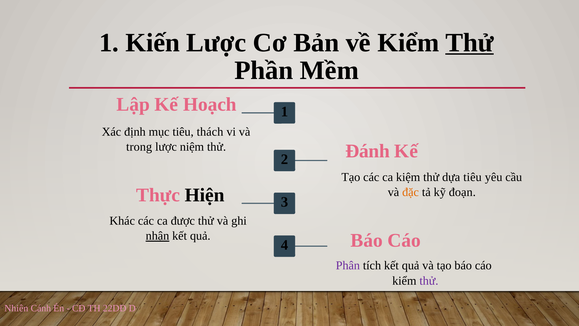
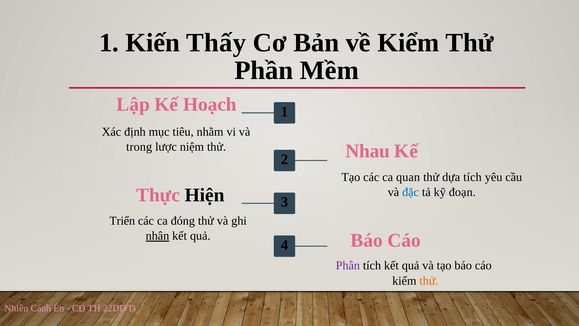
Kiến Lược: Lược -> Thấy (216, 43)
Thử underline: present -> none (470, 43)
thách: thách -> nhằm (210, 132)
Đánh: Đánh -> Nhau (368, 151)
kiệm: kiệm -> quan (408, 177)
dựa tiêu: tiêu -> tích (472, 177)
đặc colour: orange -> blue (411, 192)
Khác: Khác -> Triển (122, 221)
được: được -> đóng (183, 221)
thử colour: purple -> orange (429, 280)
